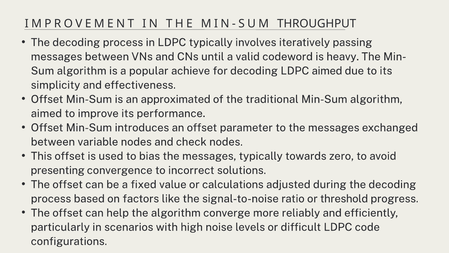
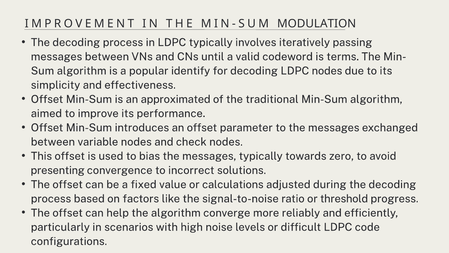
THROUGHPUT: THROUGHPUT -> MODULATION (317, 24)
heavy: heavy -> terms (343, 57)
achieve: achieve -> identify (191, 71)
LDPC aimed: aimed -> nodes (327, 71)
